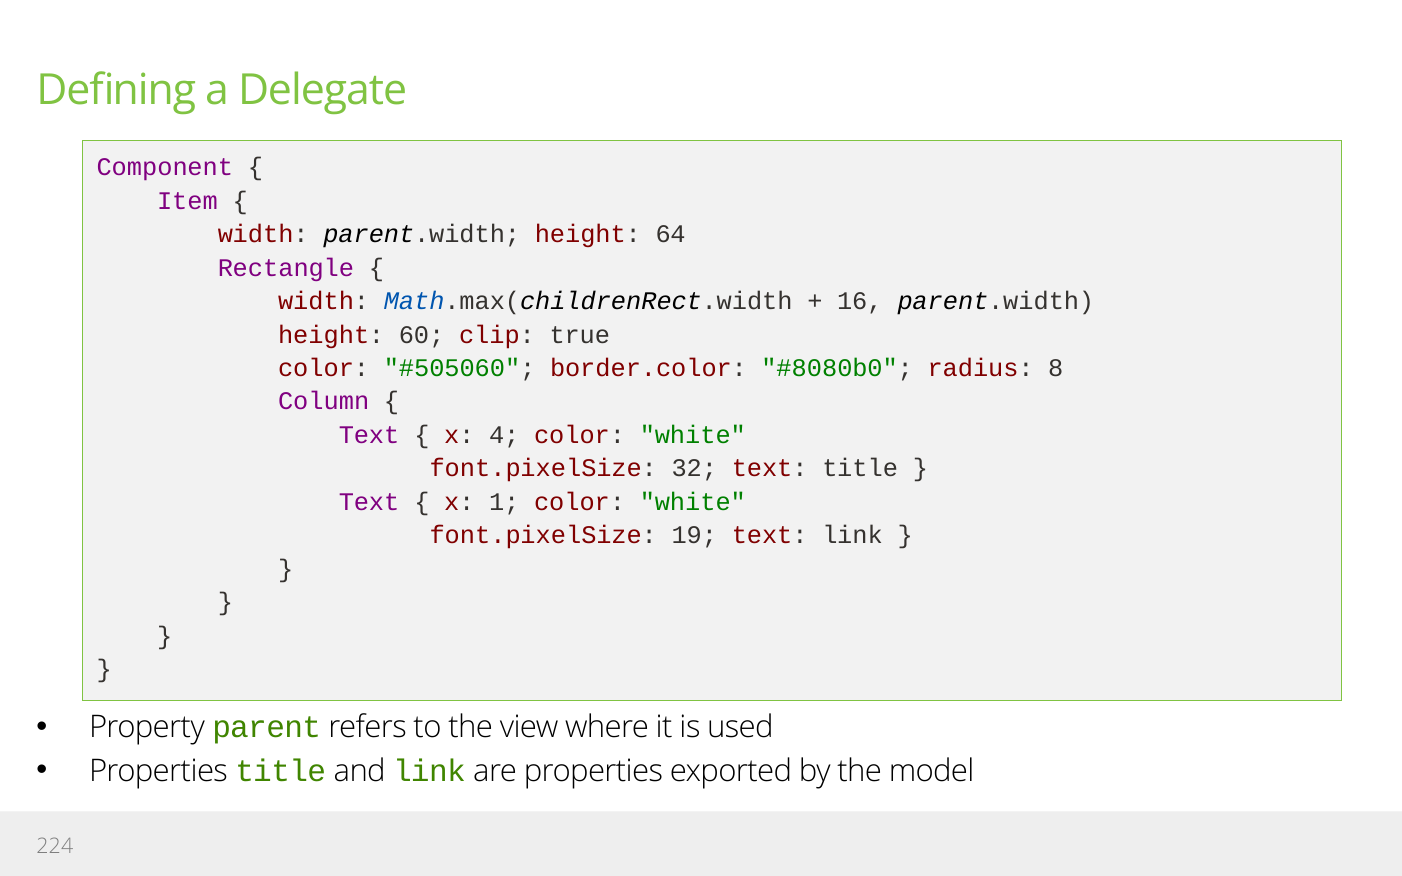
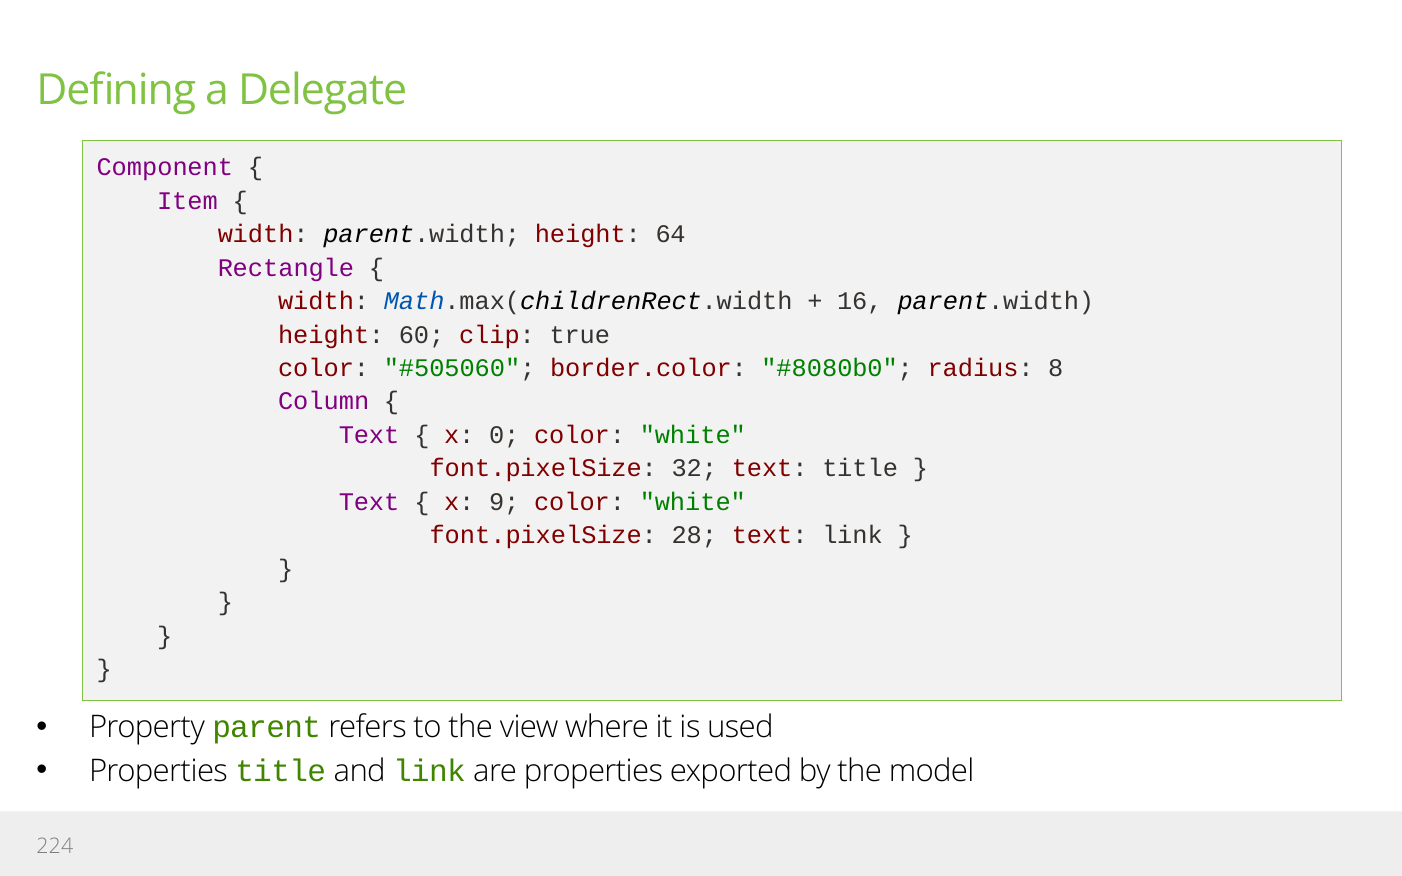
4: 4 -> 0 (504, 435)
1: 1 -> 9 (504, 502)
19: 19 -> 28 (694, 536)
